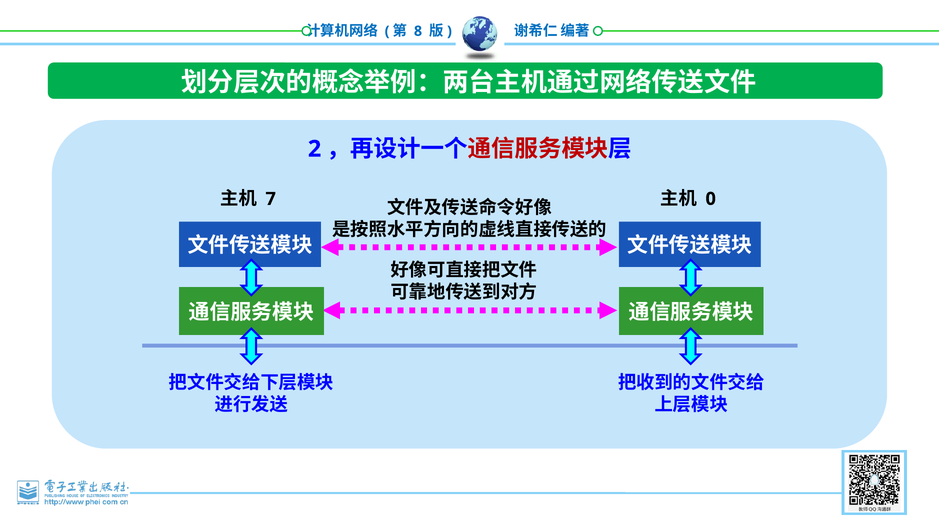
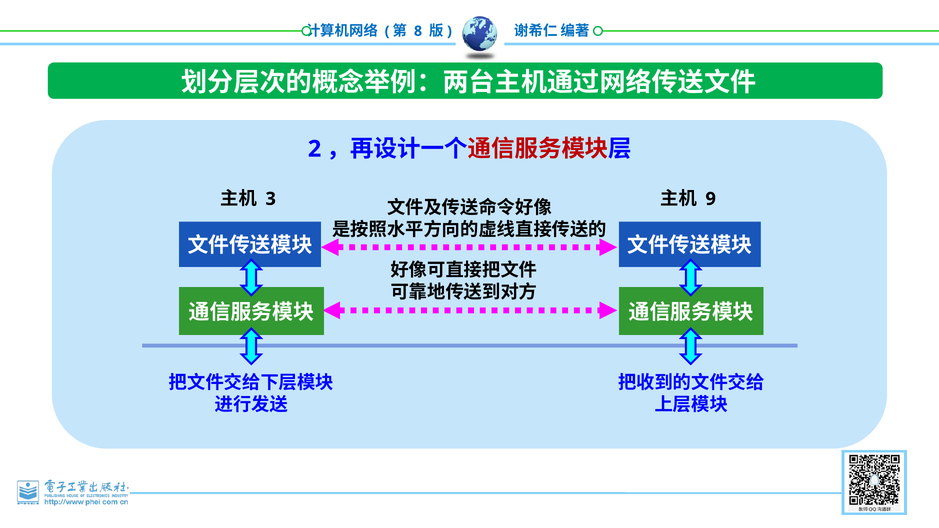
7: 7 -> 3 (271, 199)
0: 0 -> 9 (711, 199)
